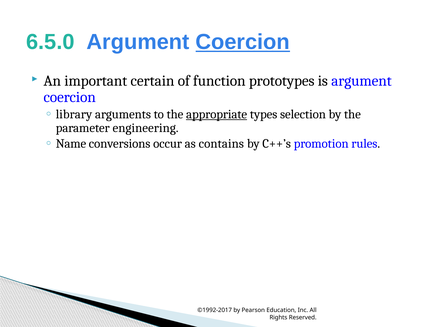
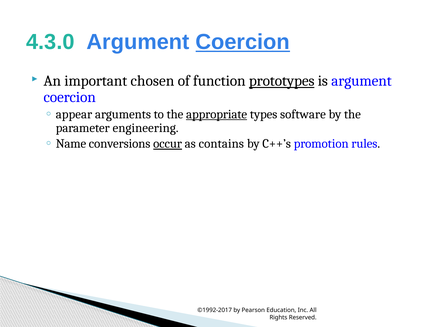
6.5.0: 6.5.0 -> 4.3.0 (50, 42)
certain: certain -> chosen (152, 81)
prototypes underline: none -> present (282, 81)
library: library -> appear (74, 114)
selection: selection -> software (303, 114)
occur underline: none -> present (168, 144)
